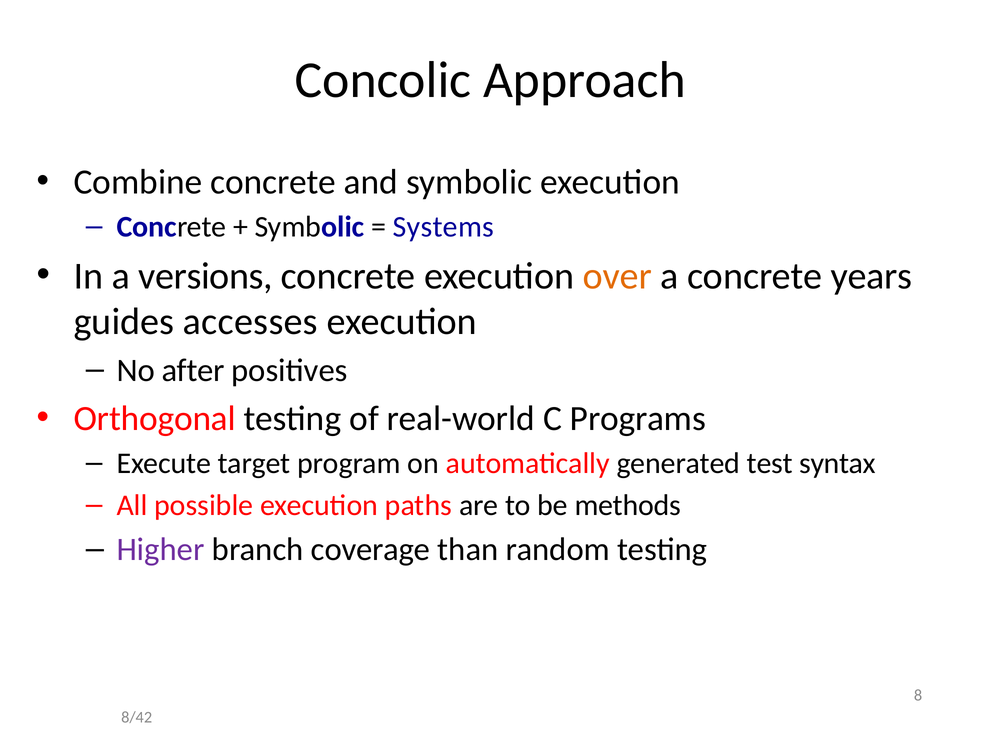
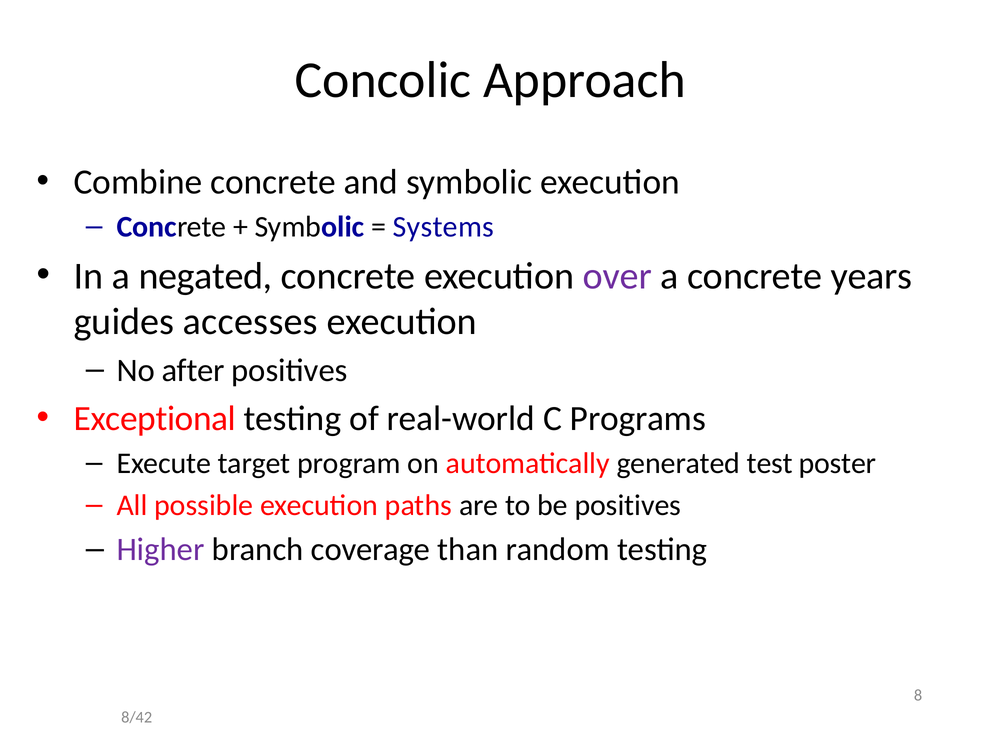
versions: versions -> negated (206, 276)
over colour: orange -> purple (617, 276)
Orthogonal: Orthogonal -> Exceptional (155, 418)
syntax: syntax -> poster (838, 463)
be methods: methods -> positives (628, 505)
